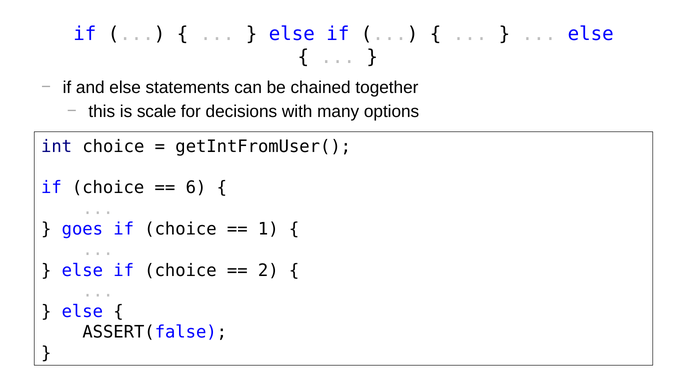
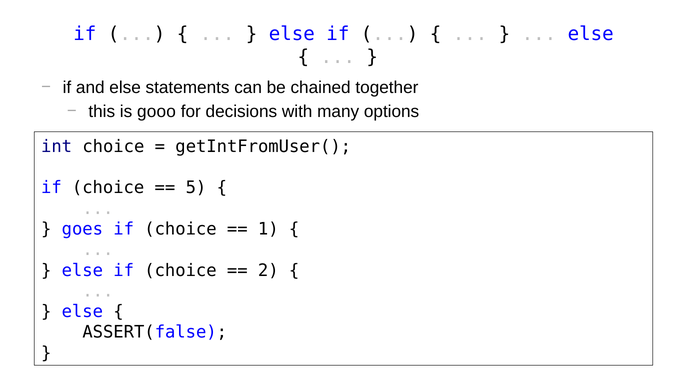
scale: scale -> gooo (156, 111)
6: 6 -> 5 (196, 188)
